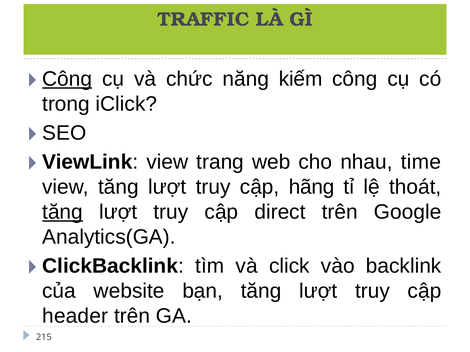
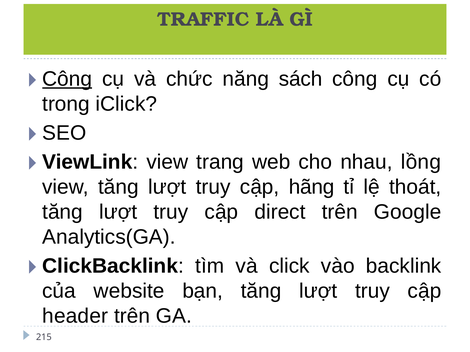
kiếm: kiếm -> sách (301, 79)
time: time -> lồng (421, 162)
tăng underline: present -> none (63, 212)
